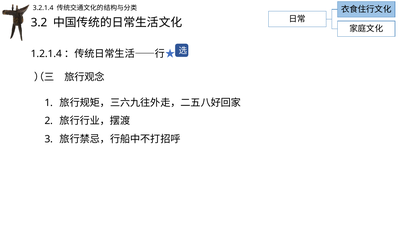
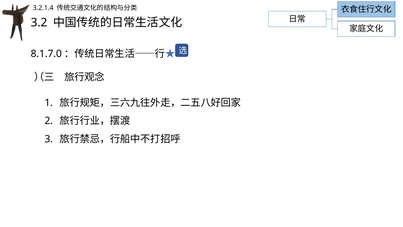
1.2.1.4: 1.2.1.4 -> 8.1.7.0 (46, 54)
